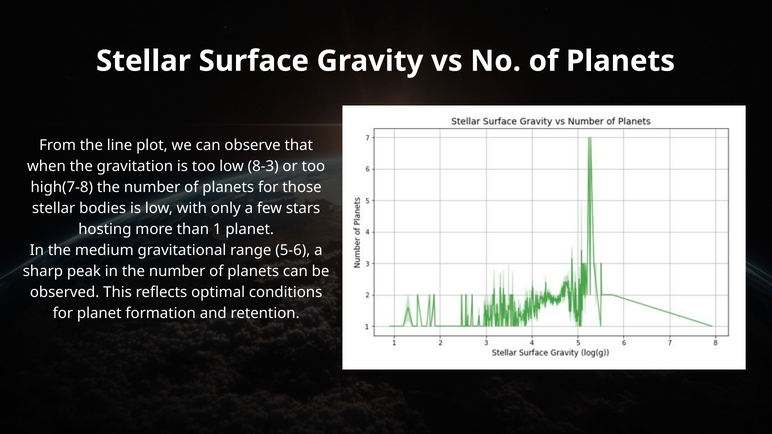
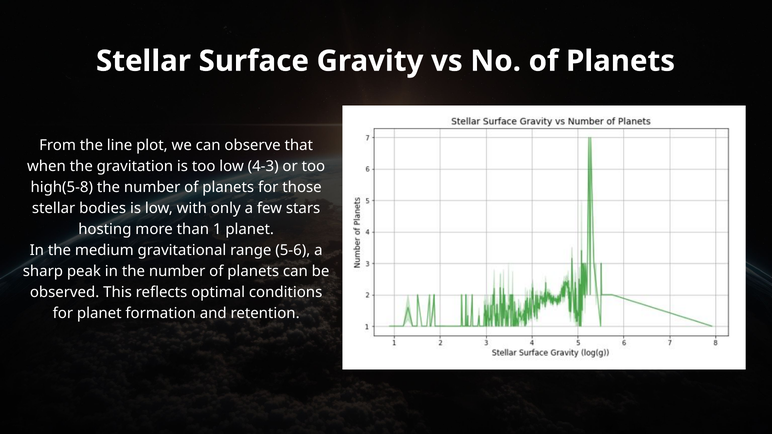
8-3: 8-3 -> 4-3 (263, 166)
high(7-8: high(7-8 -> high(5-8 (62, 187)
